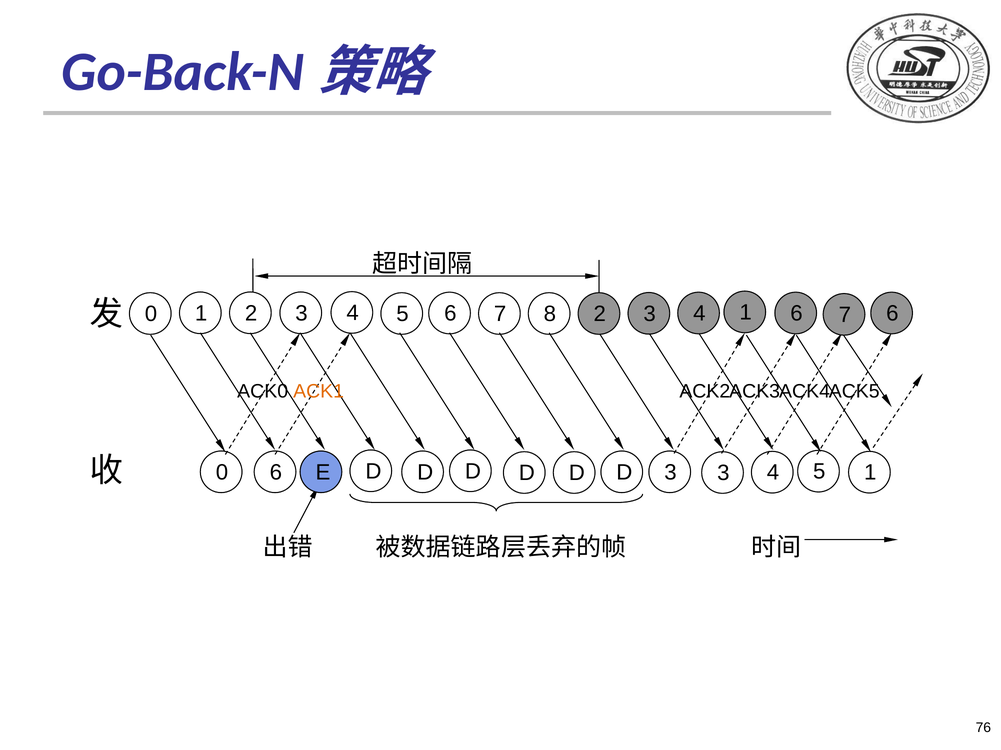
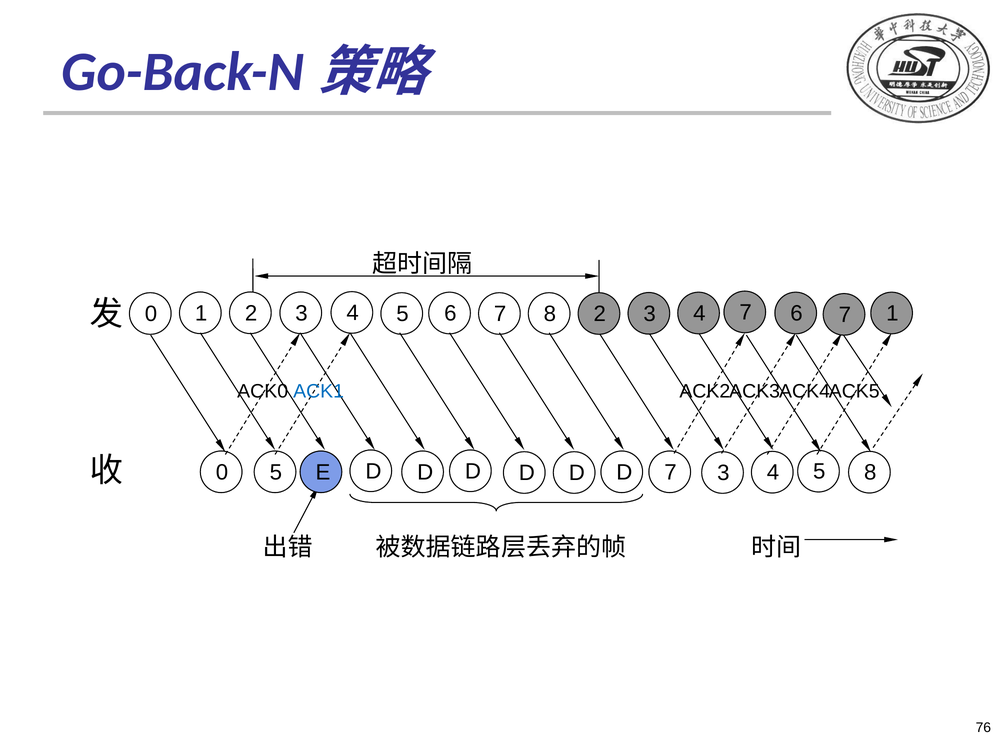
2 1: 1 -> 7 (746, 313)
3 6: 6 -> 1 (892, 314)
ACK1 colour: orange -> blue (319, 392)
0 6: 6 -> 5 (276, 473)
D 3: 3 -> 7 (671, 473)
3 1: 1 -> 8 (870, 473)
